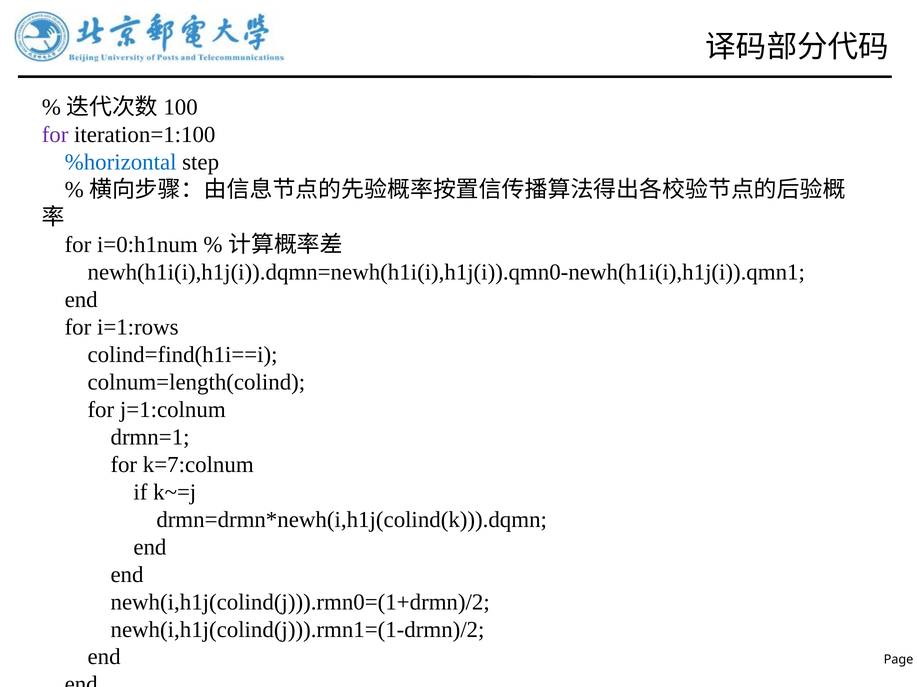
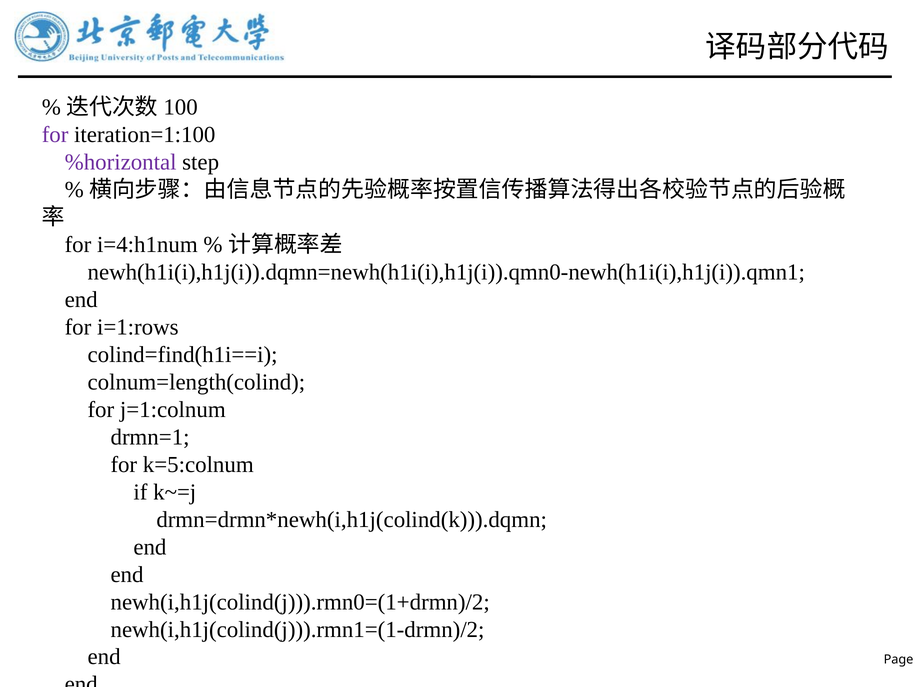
%horizontal colour: blue -> purple (121, 162)
i=0:h1num: i=0:h1num -> i=4:h1num (147, 245)
k=7:colnum: k=7:colnum -> k=5:colnum (198, 465)
